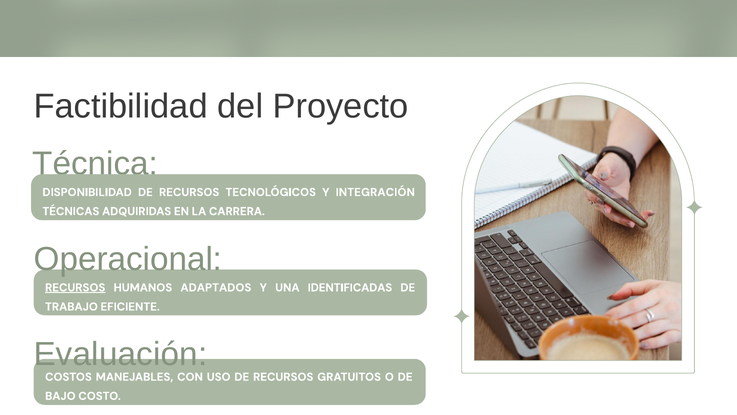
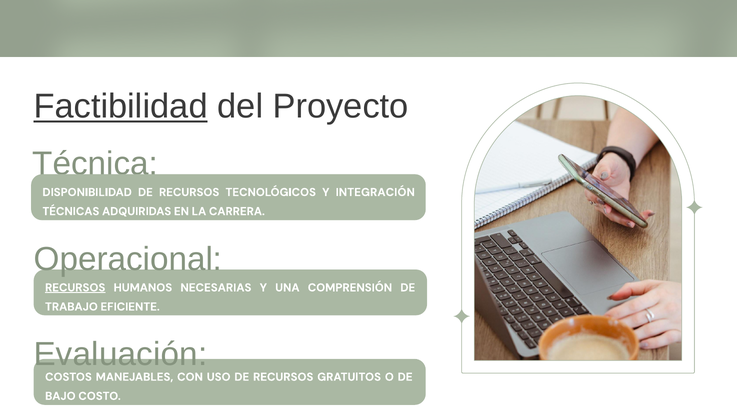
Factibilidad underline: none -> present (121, 106)
ADAPTADOS: ADAPTADOS -> NECESARIAS (216, 287)
IDENTIFICADAS: IDENTIFICADAS -> COMPRENSIÓN (350, 287)
